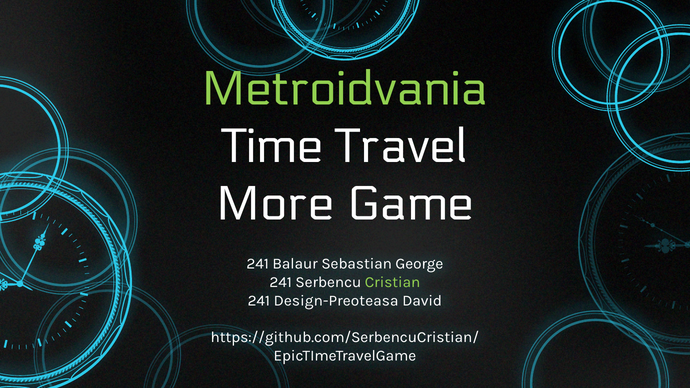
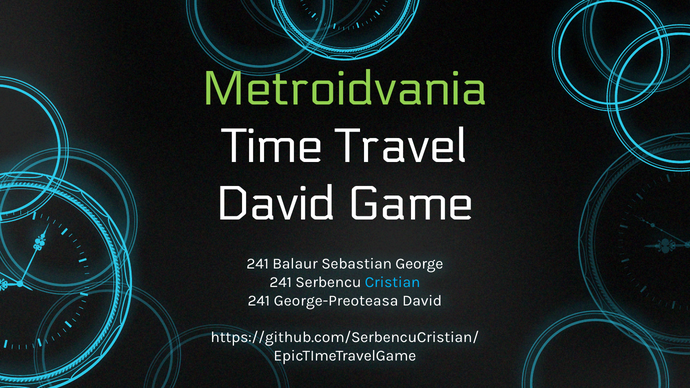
More: More -> David (276, 204)
Cristian colour: light green -> light blue (393, 282)
Design-Preoteasa: Design-Preoteasa -> George-Preoteasa (336, 301)
